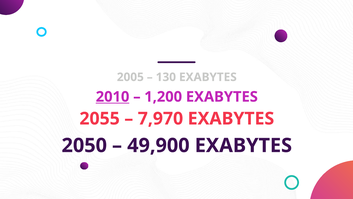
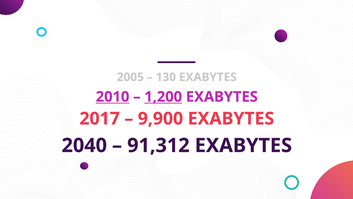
1,200 underline: none -> present (163, 97)
2055: 2055 -> 2017 (100, 118)
7,970: 7,970 -> 9,900 (160, 118)
2050: 2050 -> 2040 (84, 145)
49,900: 49,900 -> 91,312 (158, 145)
